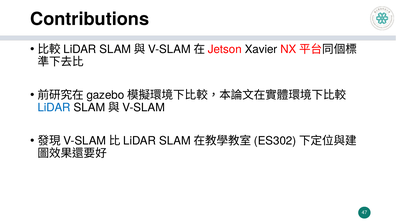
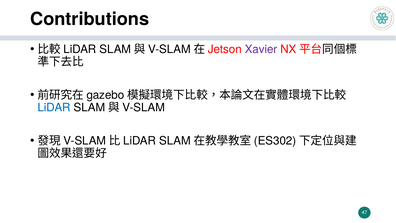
Xavier colour: black -> purple (261, 49)
